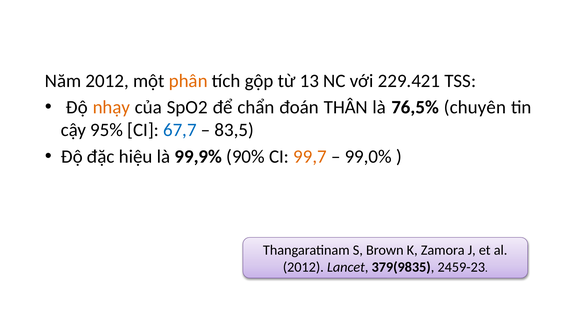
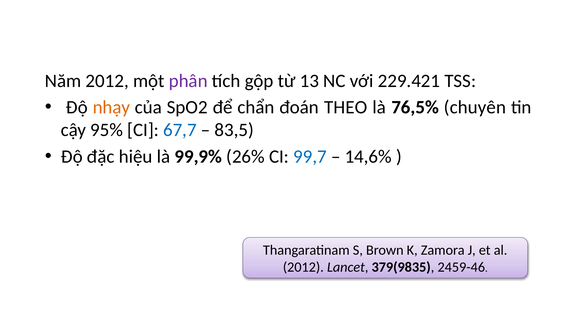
phân colour: orange -> purple (188, 81)
THÂN: THÂN -> THEO (346, 107)
90%: 90% -> 26% (245, 157)
99,7 colour: orange -> blue (310, 157)
99,0%: 99,0% -> 14,6% (368, 157)
2459-23: 2459-23 -> 2459-46 (461, 268)
